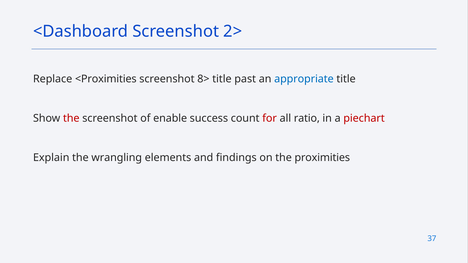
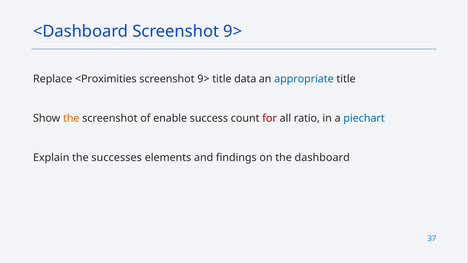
<Dashboard Screenshot 2>: 2> -> 9> (233, 31)
8>: 8> -> 9> (203, 79)
past: past -> data (245, 79)
the colour: red -> orange (71, 118)
piechart colour: red -> blue (364, 118)
wrangling: wrangling -> successes (117, 158)
proximities: proximities -> dashboard (322, 158)
